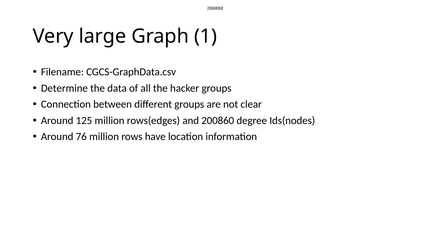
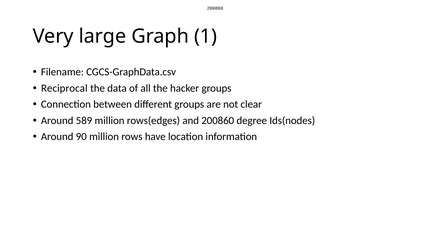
Determine: Determine -> Reciprocal (64, 88)
125: 125 -> 589 (84, 120)
76: 76 -> 90 (81, 136)
